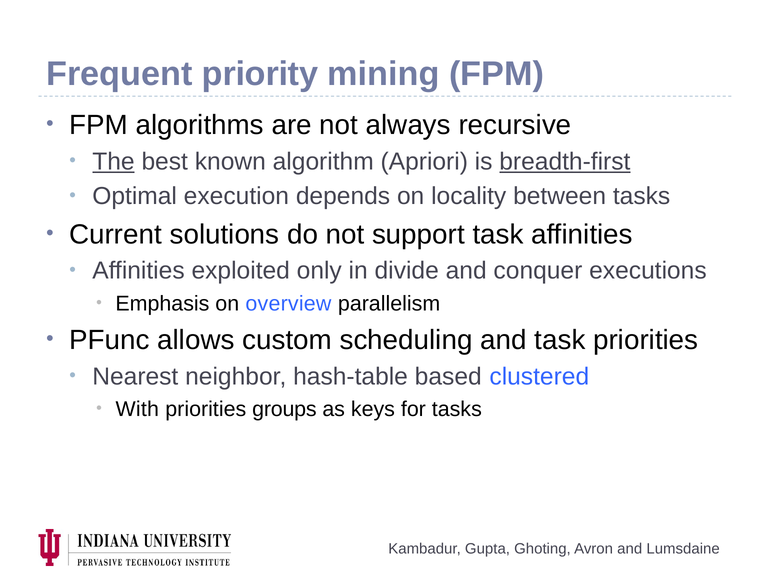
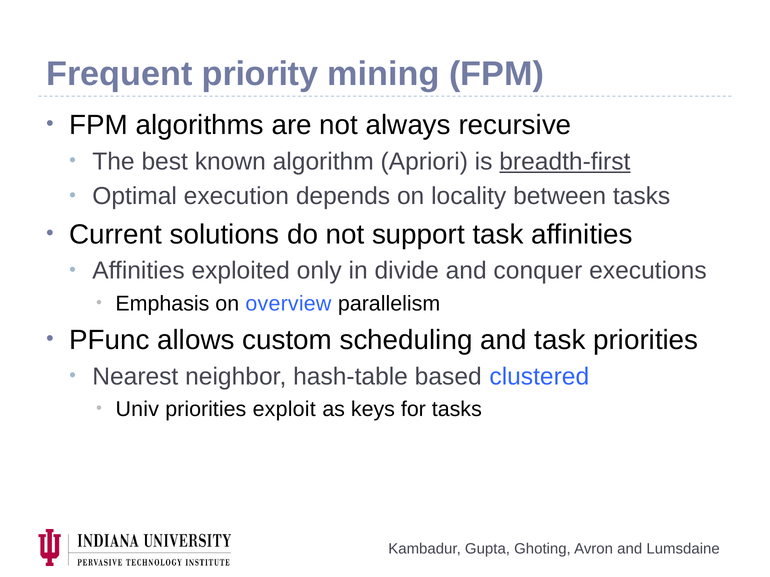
The underline: present -> none (113, 162)
With: With -> Univ (137, 409)
groups: groups -> exploit (284, 409)
